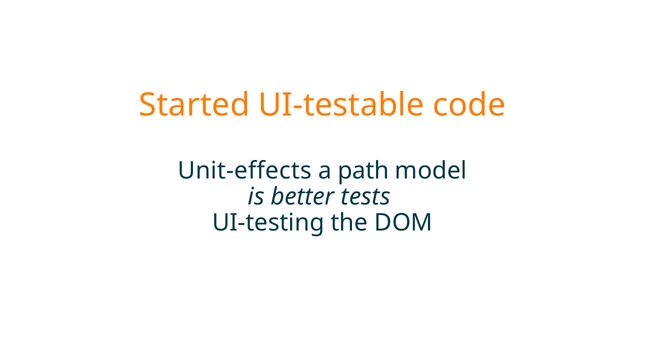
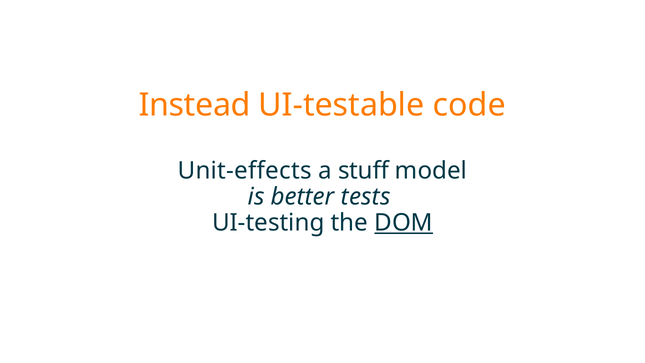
Started: Started -> Instead (195, 105)
path: path -> stuff (364, 171)
DOM underline: none -> present (404, 223)
